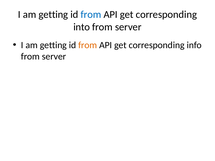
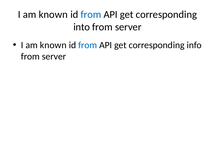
getting: getting -> known (53, 15)
getting: getting -> known (53, 45)
from colour: orange -> blue (88, 45)
